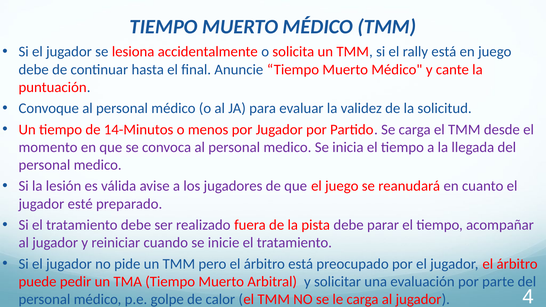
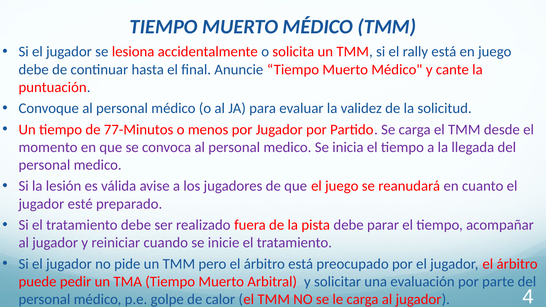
14-Minutos: 14-Minutos -> 77-Minutos (139, 130)
